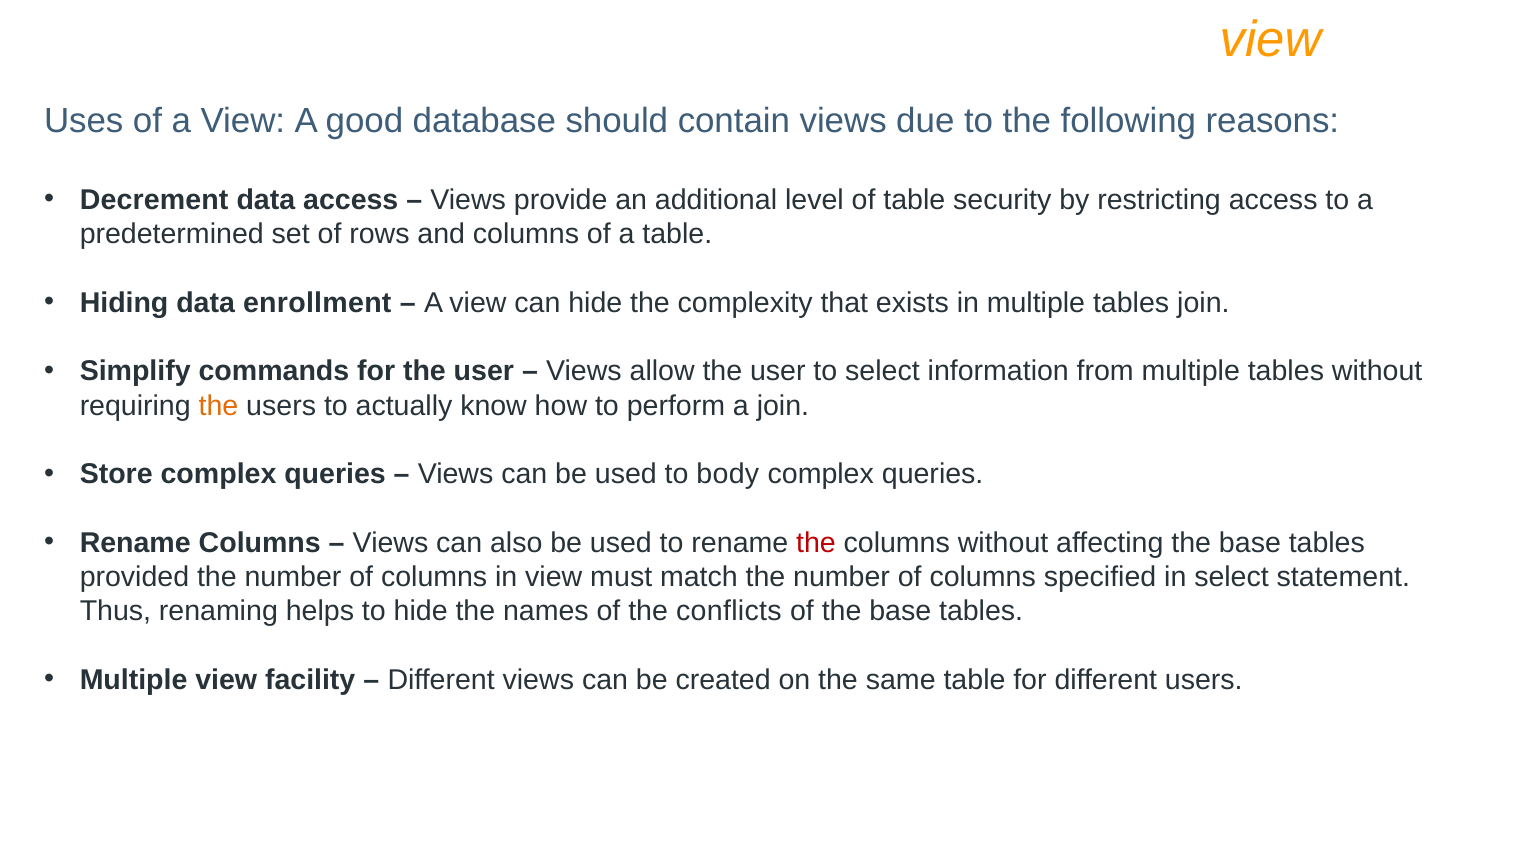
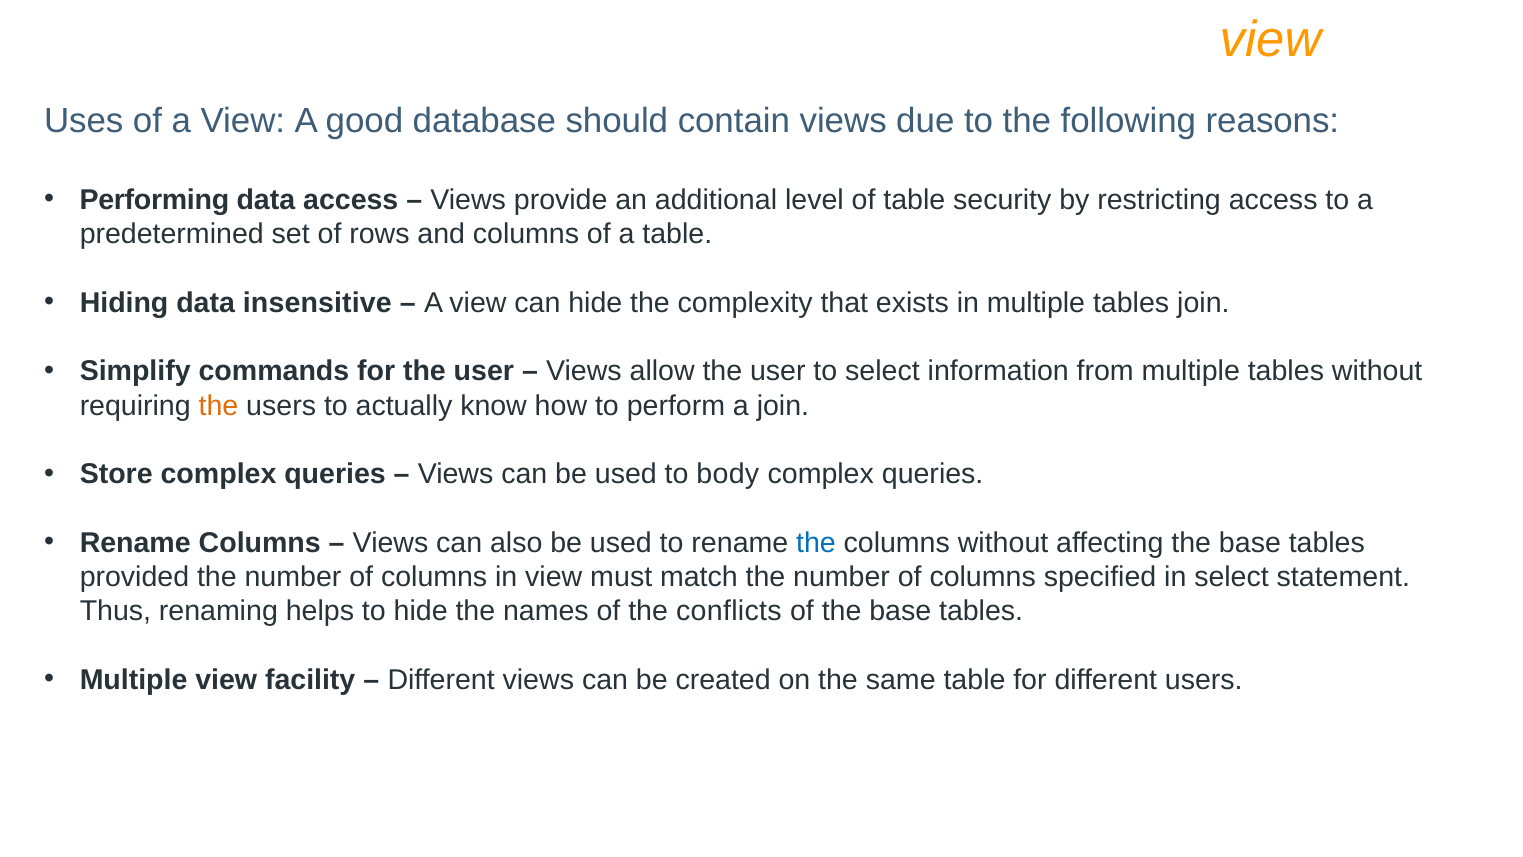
Decrement: Decrement -> Performing (154, 200)
enrollment: enrollment -> insensitive (317, 303)
the colour: red -> blue (816, 543)
